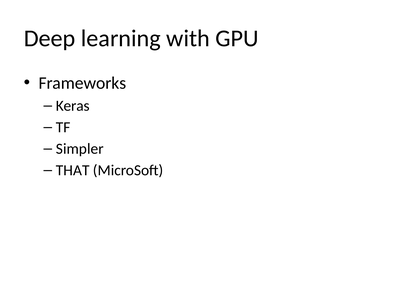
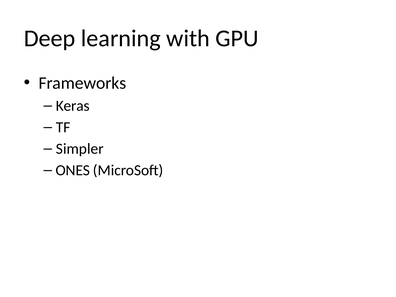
THAT: THAT -> ONES (73, 170)
